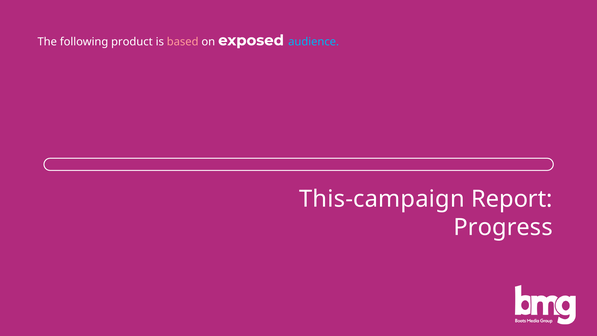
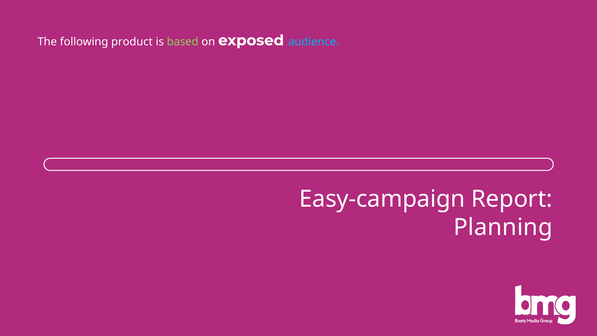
based colour: pink -> light green (183, 42)
This-campaign: This-campaign -> Easy-campaign (382, 199)
Progress: Progress -> Planning (503, 227)
